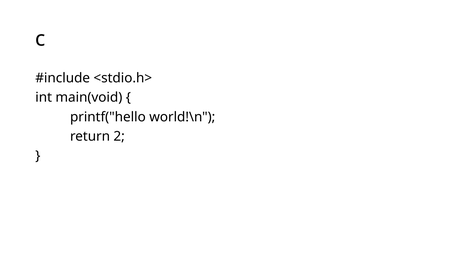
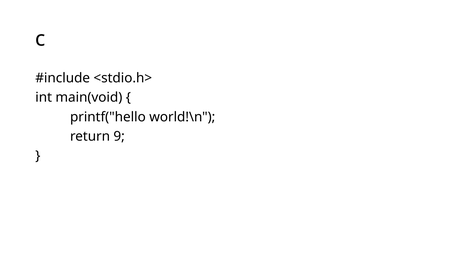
2: 2 -> 9 (119, 137)
